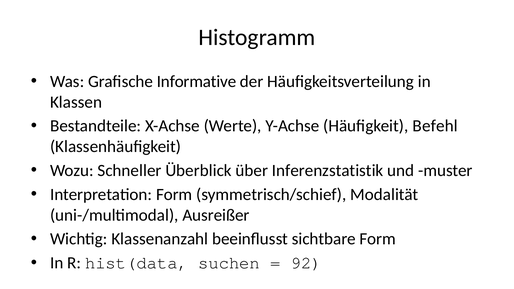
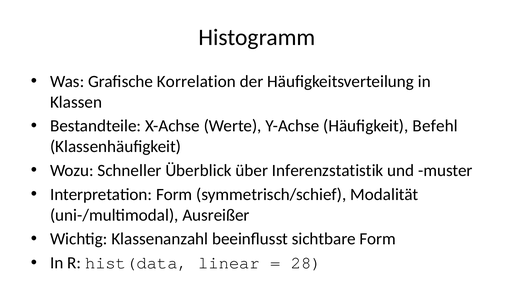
Informative: Informative -> Korrelation (196, 82)
suchen: suchen -> linear (229, 263)
92: 92 -> 28 (306, 263)
